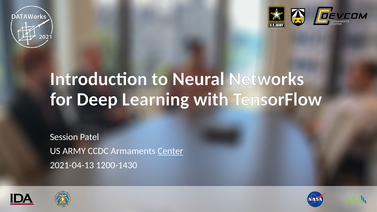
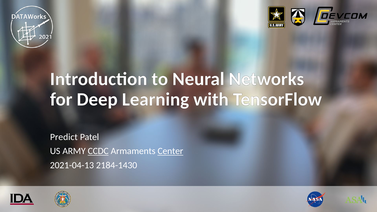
Session: Session -> Predict (64, 137)
CCDC underline: none -> present (98, 151)
1200-1430: 1200-1430 -> 2184-1430 (117, 165)
